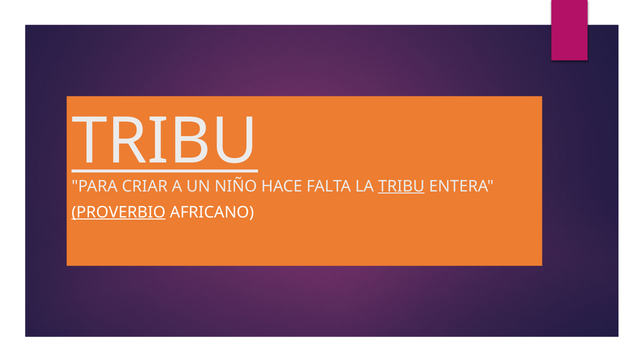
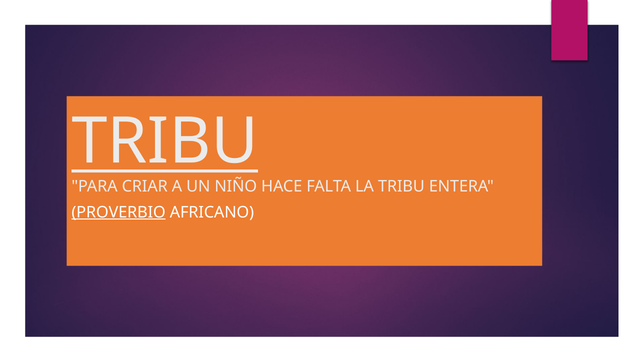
TRIBU underline: present -> none (401, 186)
